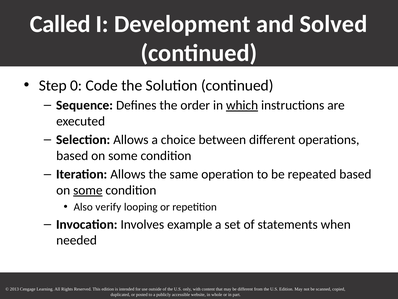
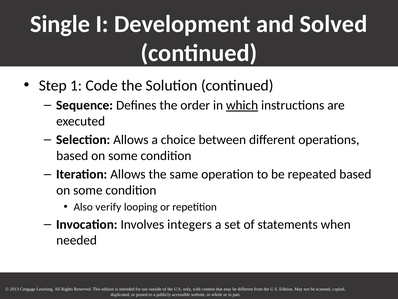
Called: Called -> Single (60, 24)
0: 0 -> 1 (76, 85)
some underline: present -> none (88, 190)
example: example -> integers (190, 224)
